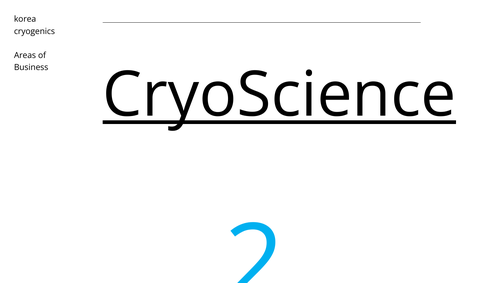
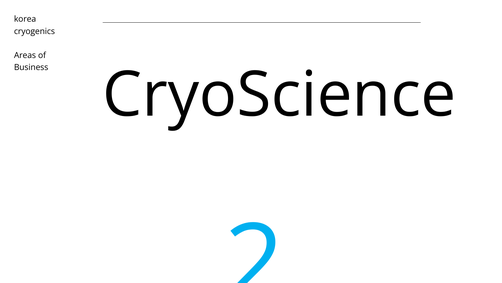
CryoScience underline: present -> none (279, 95)
